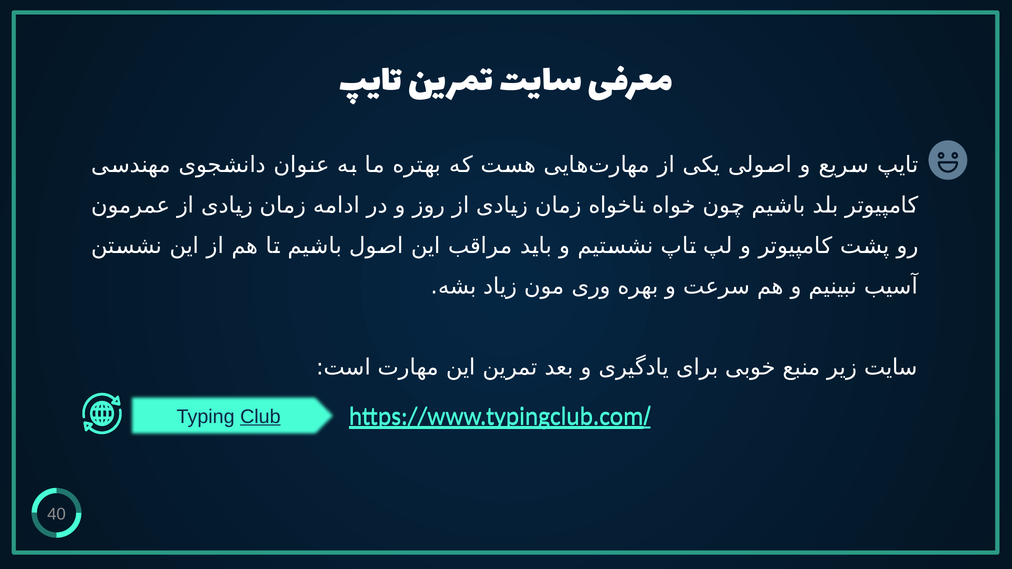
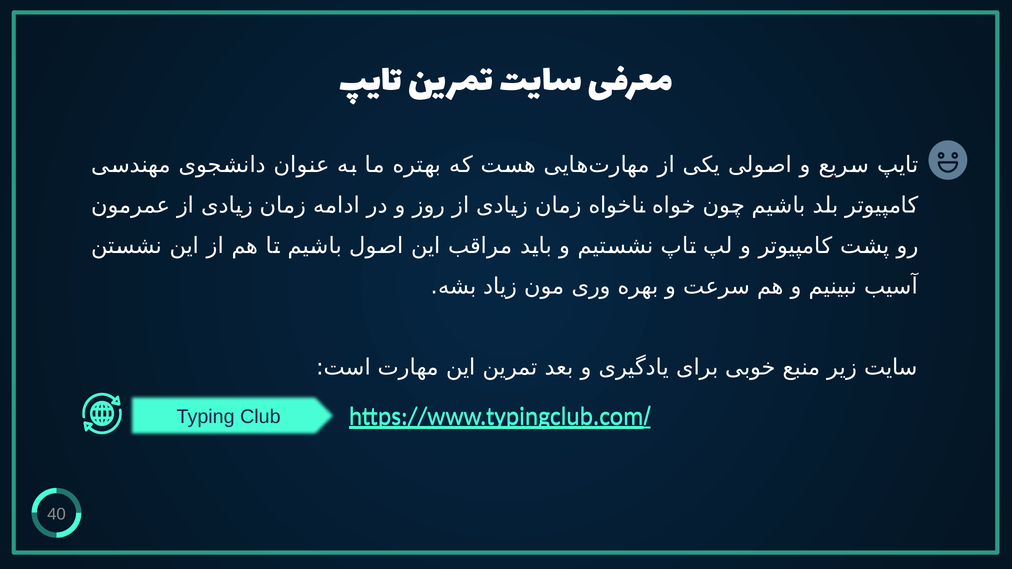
Club underline: present -> none (260, 417)
